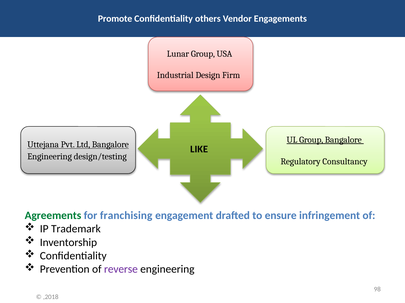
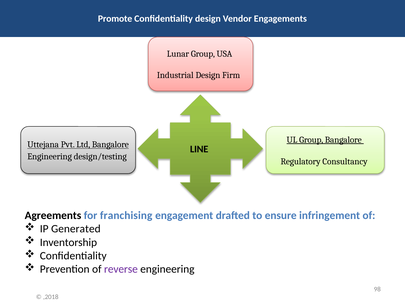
Confidentiality others: others -> design (208, 19)
LIKE: LIKE -> LINE (199, 150)
Agreements colour: green -> black (53, 216)
Trademark: Trademark -> Generated (76, 229)
